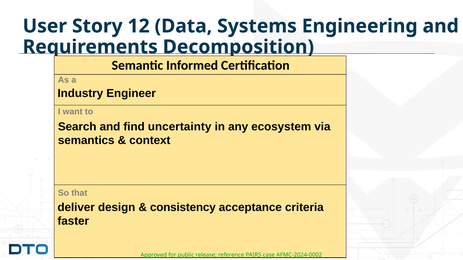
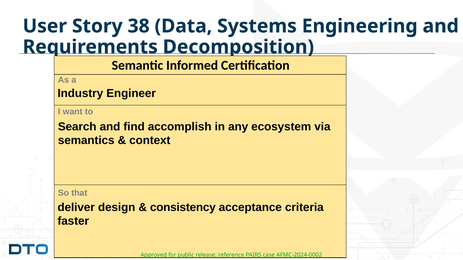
12: 12 -> 38 (139, 26)
uncertainty: uncertainty -> accomplish (180, 127)
